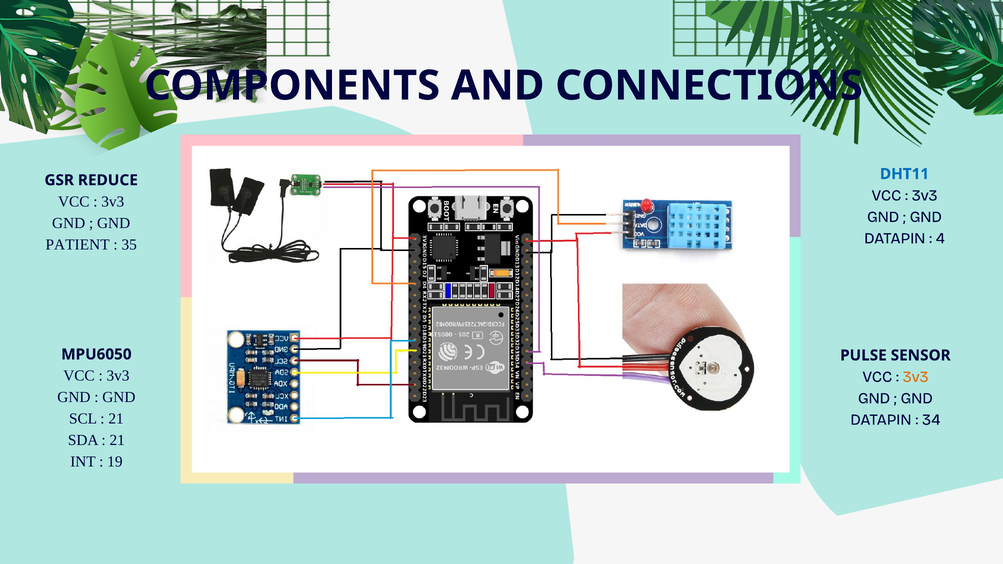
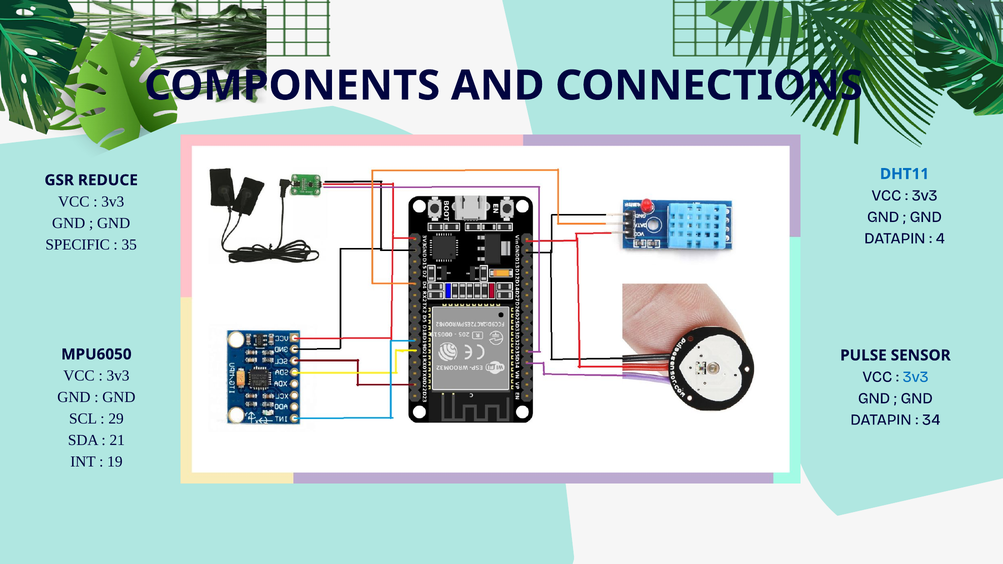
PATIENT: PATIENT -> SPECIFIC (78, 245)
3v3 colour: orange -> blue (916, 377)
21: 21 -> 29 (116, 419)
